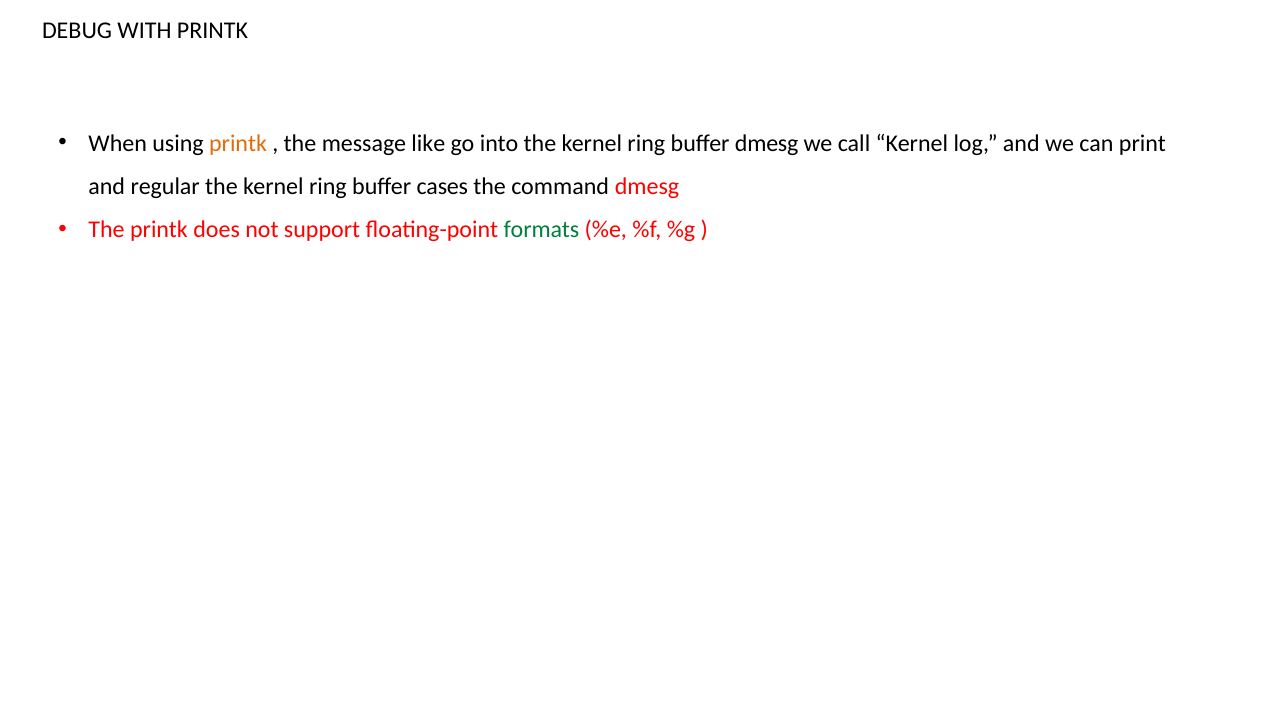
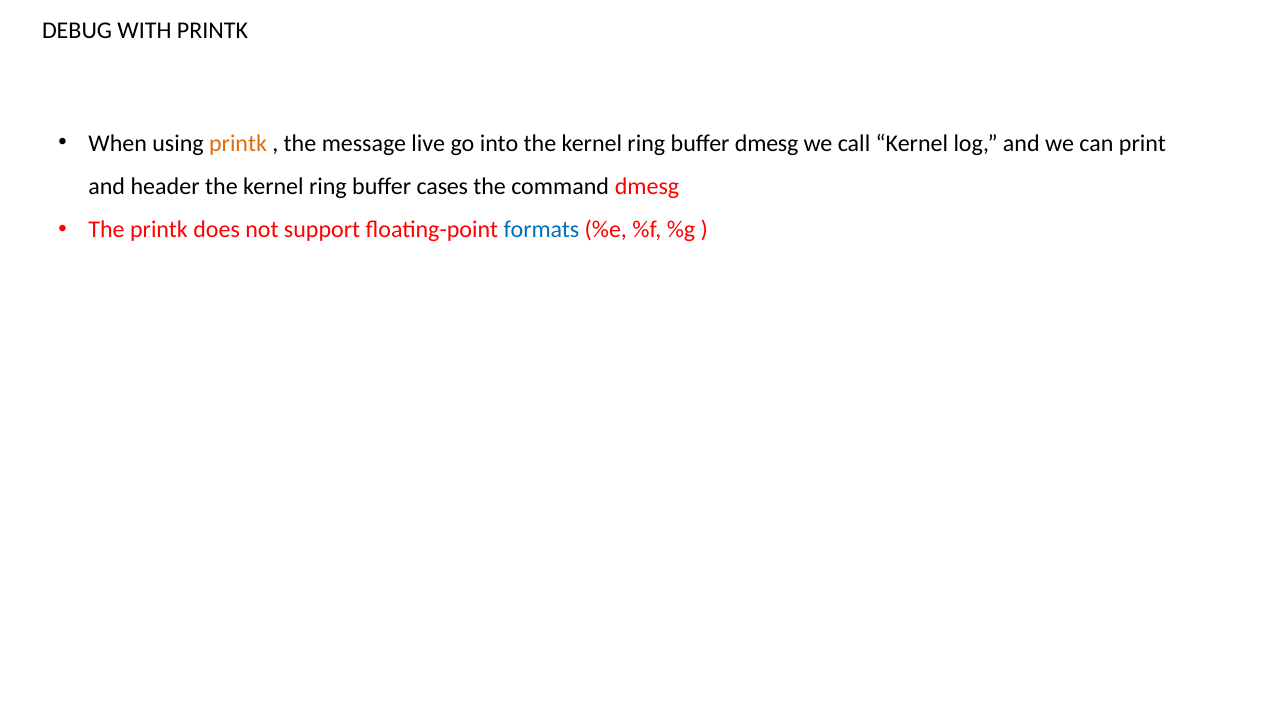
like: like -> live (428, 143)
regular: regular -> header (165, 187)
formats colour: green -> blue (541, 230)
